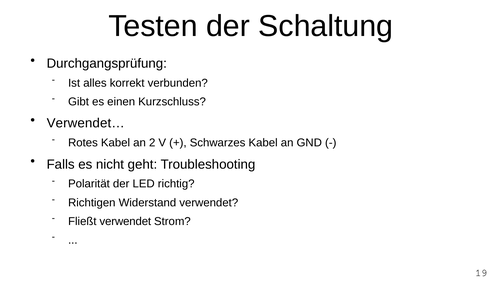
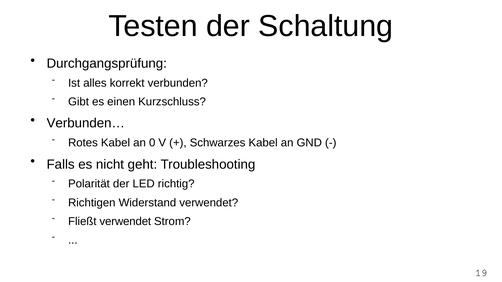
Verwendet…: Verwendet… -> Verbunden… (86, 123)
2: 2 -> 0 (152, 143)
